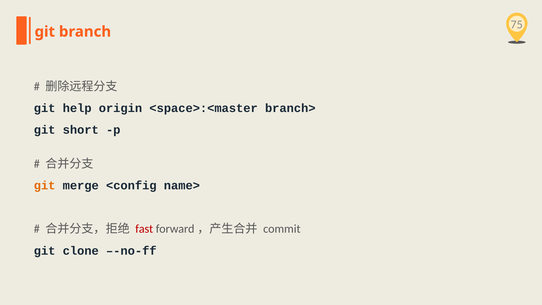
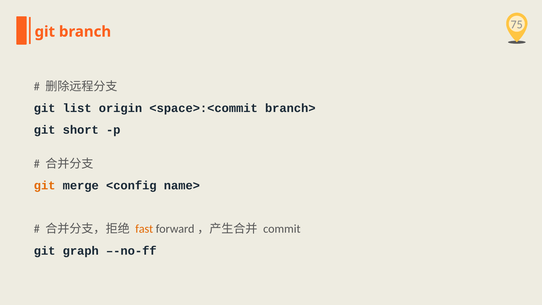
help: help -> list (77, 108)
<space>:<master: <space>:<master -> <space>:<commit (204, 108)
fast colour: red -> orange (144, 229)
clone: clone -> graph (81, 251)
